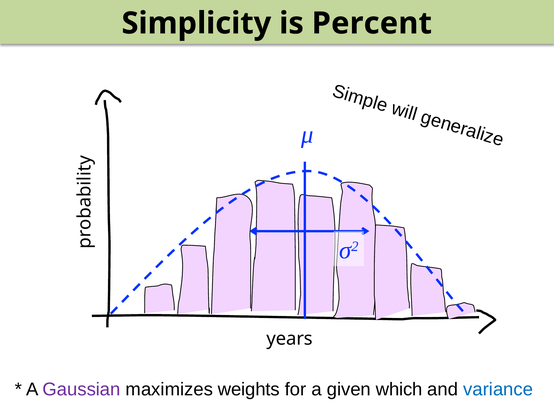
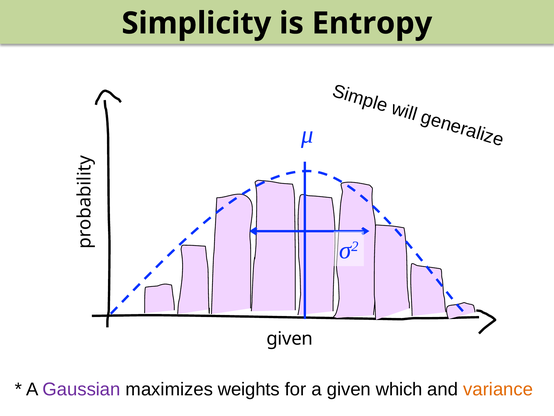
Percent: Percent -> Entropy (372, 23)
years: years -> given (290, 338)
variance colour: blue -> orange (498, 389)
